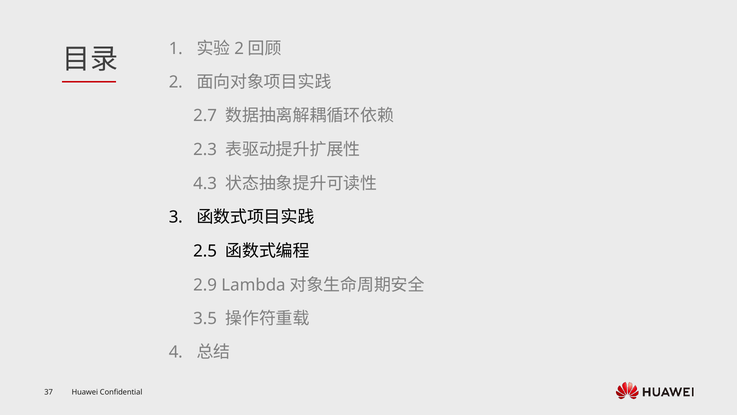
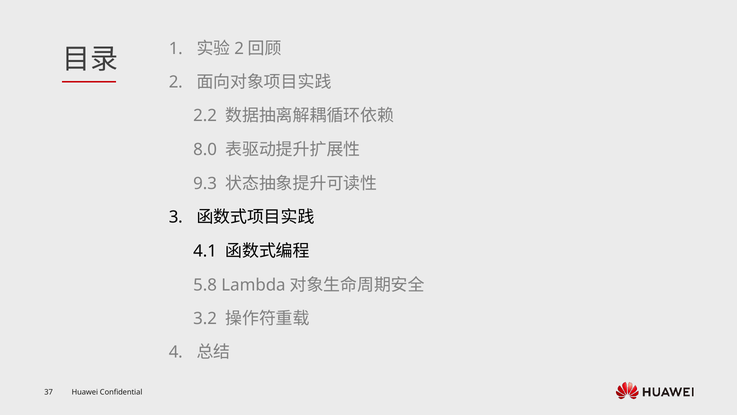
2.7: 2.7 -> 2.2 (205, 116)
2.3: 2.3 -> 8.0 (205, 150)
4.3: 4.3 -> 9.3 (205, 183)
2.5: 2.5 -> 4.1 (205, 251)
2.9: 2.9 -> 5.8 (205, 285)
3.5: 3.5 -> 3.2 (205, 319)
